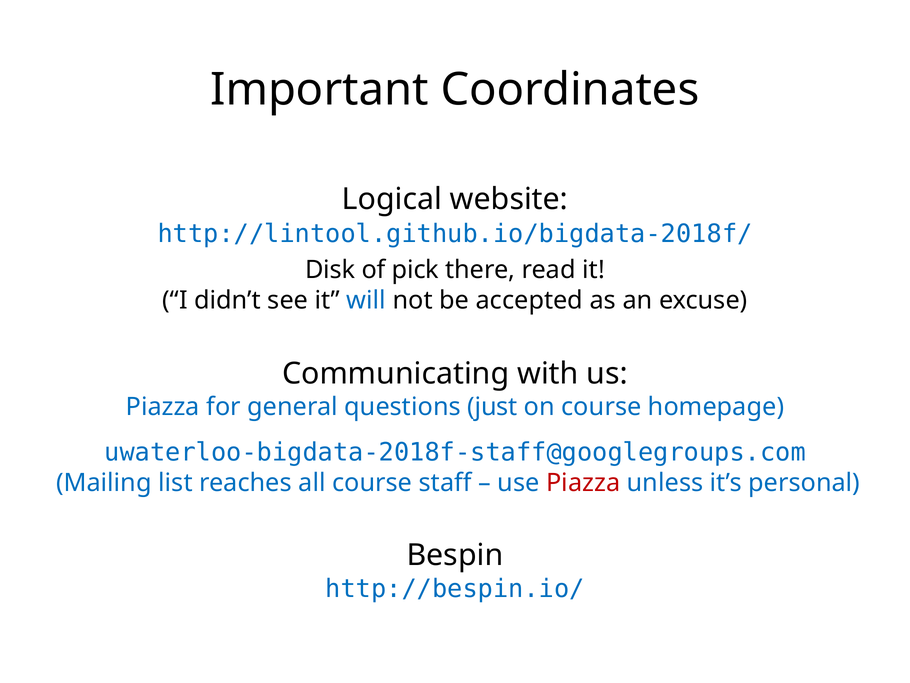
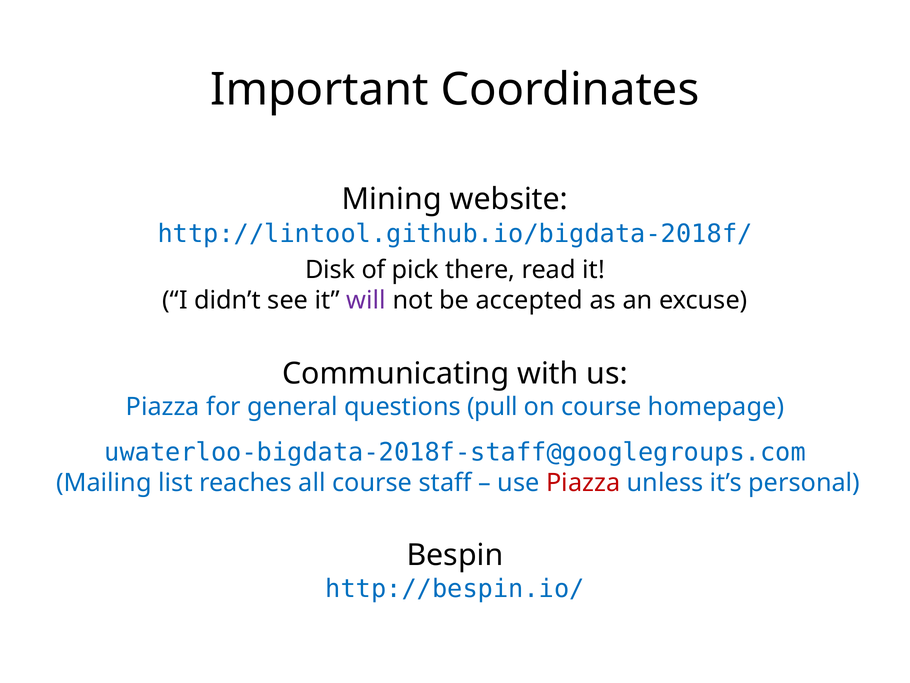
Logical: Logical -> Mining (392, 199)
will colour: blue -> purple (366, 300)
just: just -> pull (492, 406)
